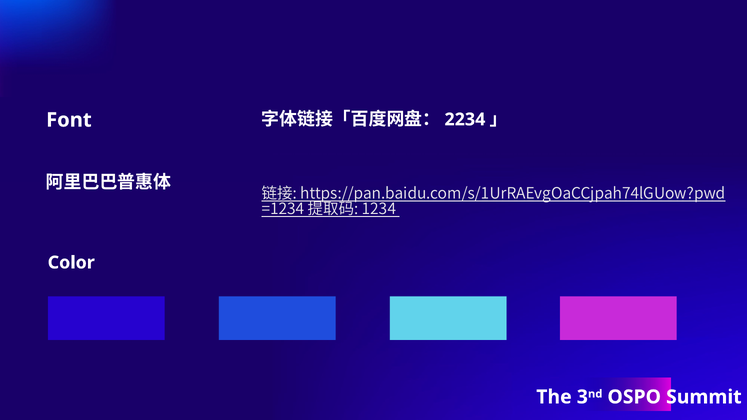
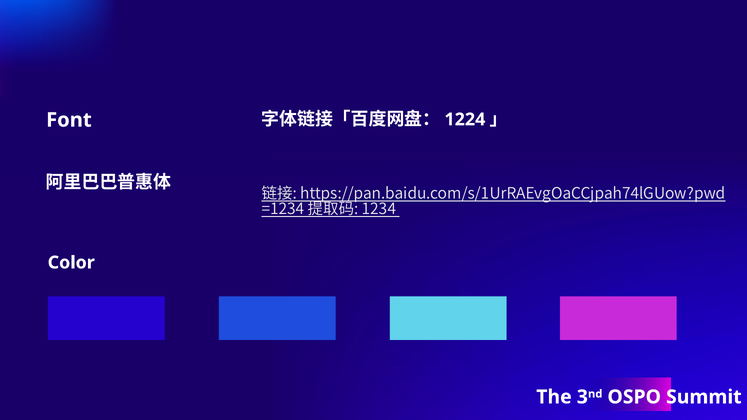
2234: 2234 -> 1224 (465, 120)
